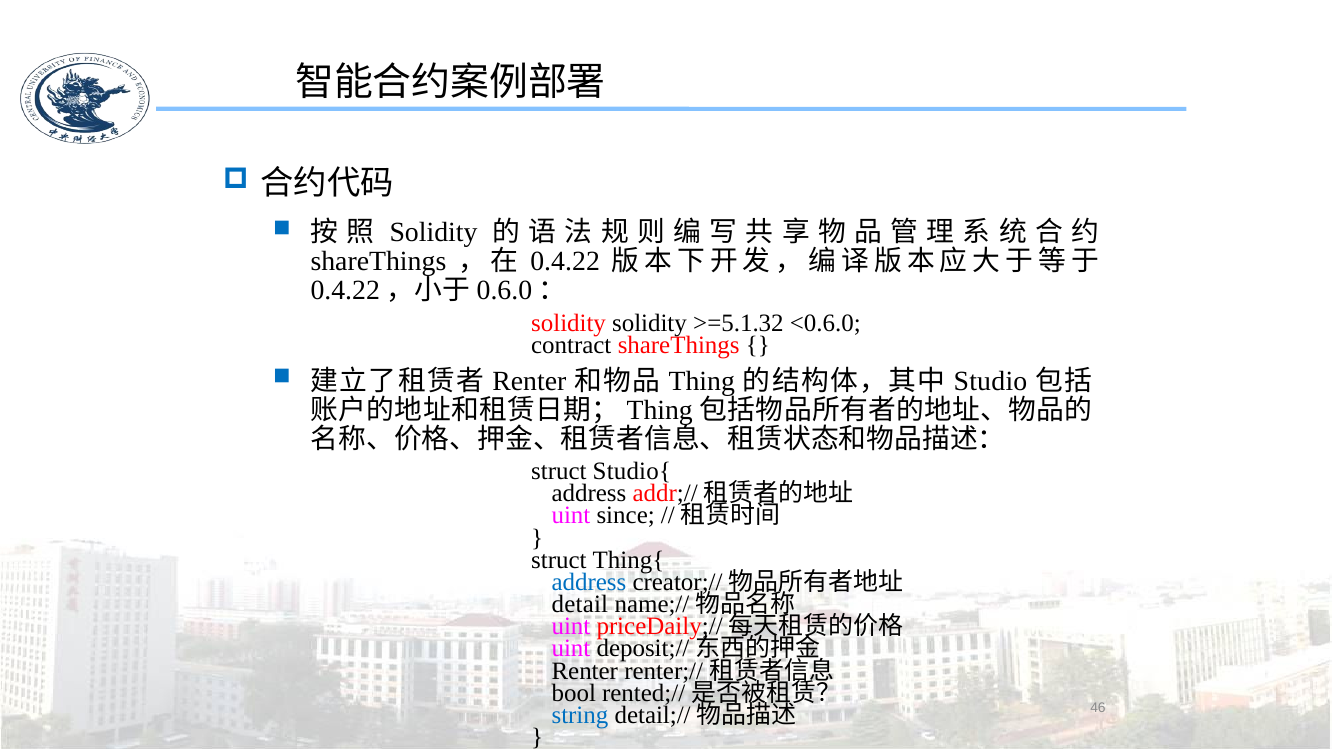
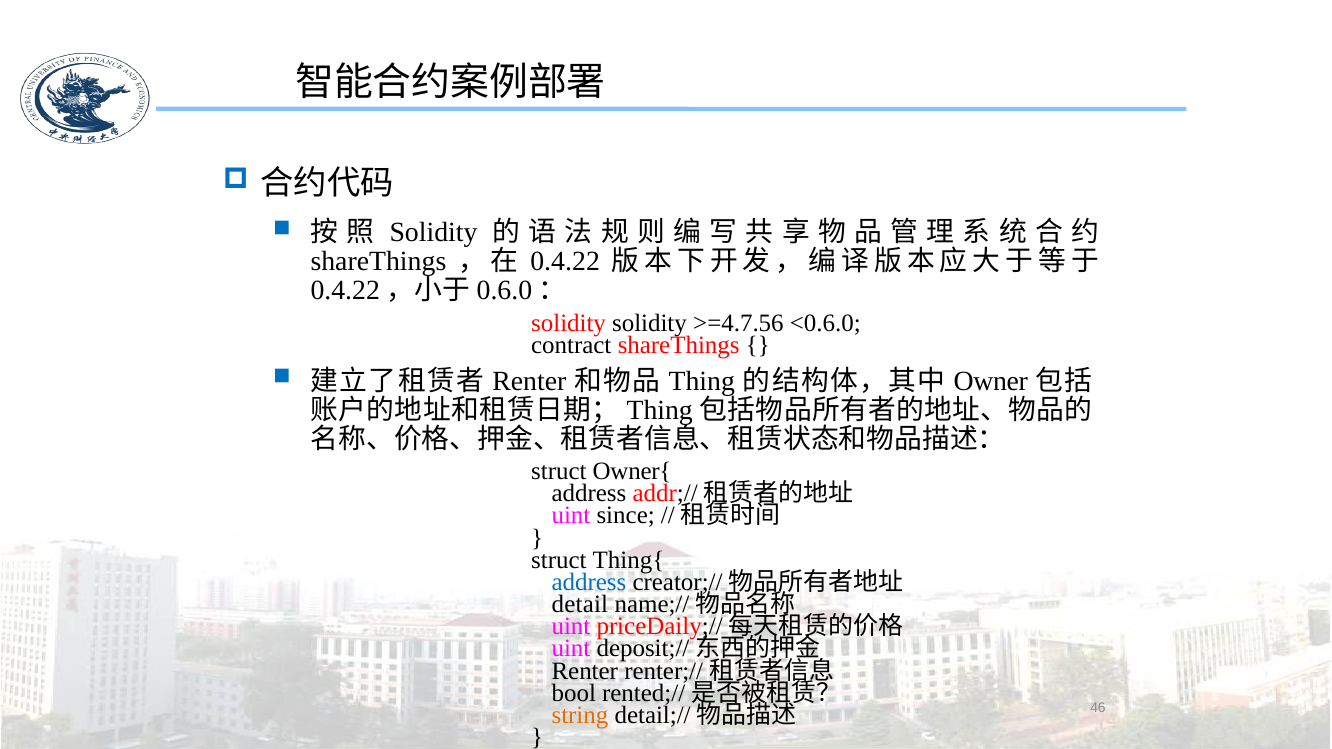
>=5.1.32: >=5.1.32 -> >=4.7.56 (738, 323)
Studio: Studio -> Owner (991, 381)
Studio{: Studio{ -> Owner{ (632, 471)
string colour: blue -> orange (580, 715)
